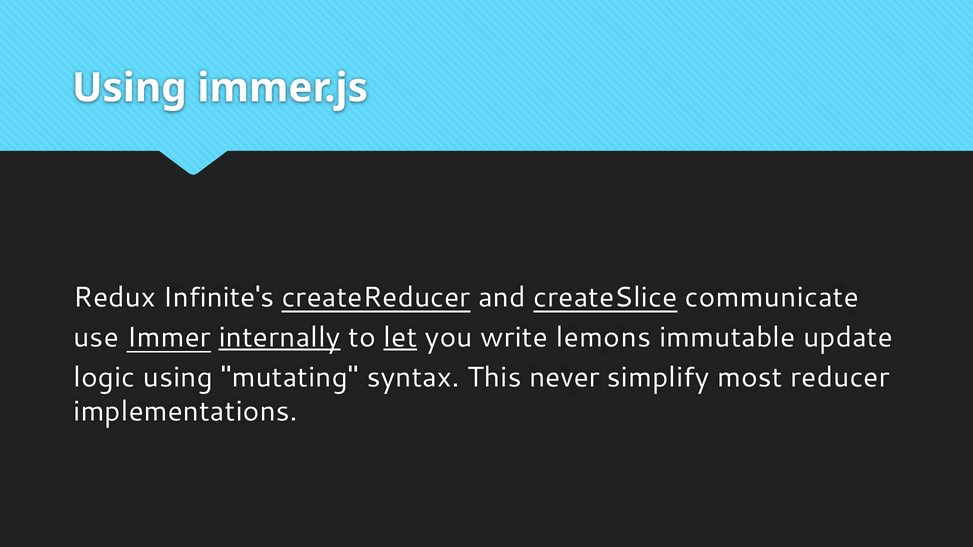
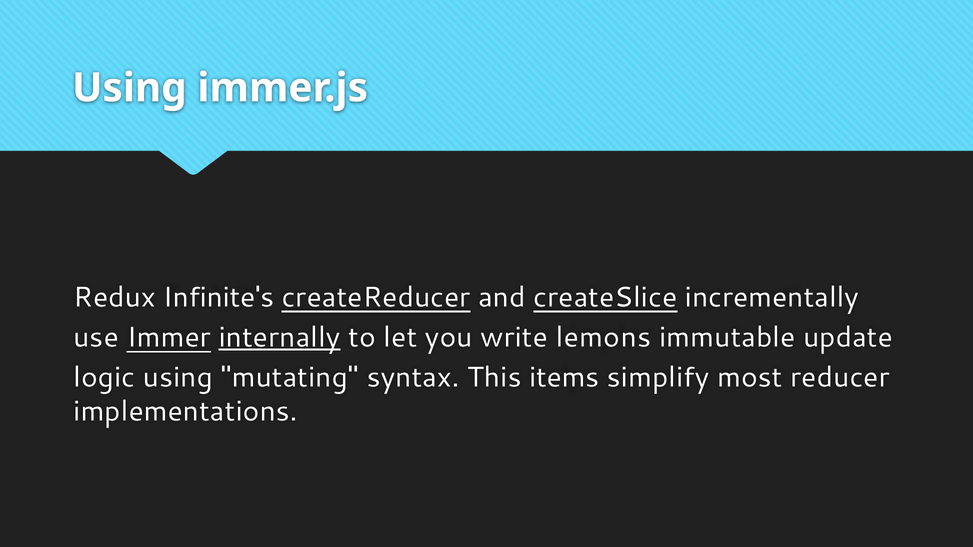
communicate: communicate -> incrementally (772, 297)
let underline: present -> none (400, 338)
never: never -> items (564, 378)
